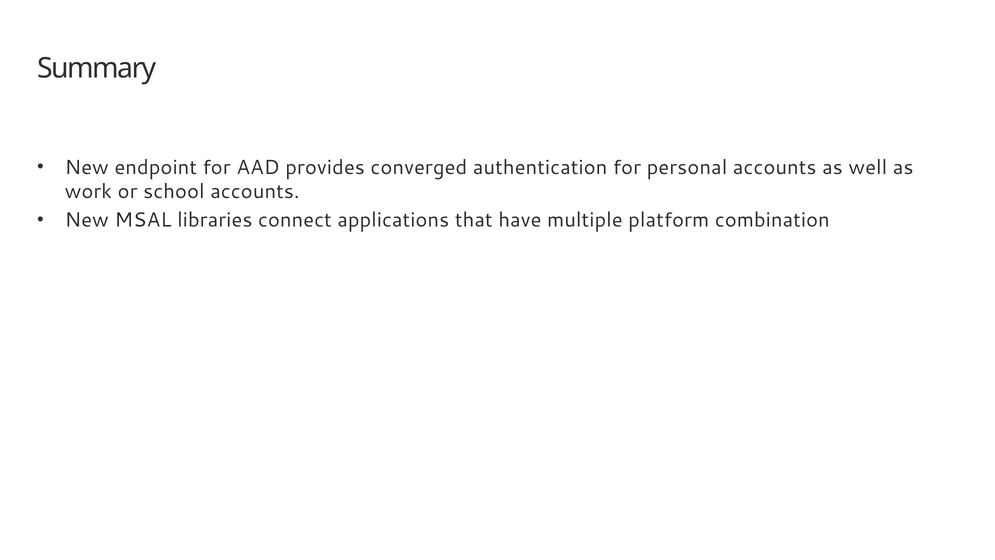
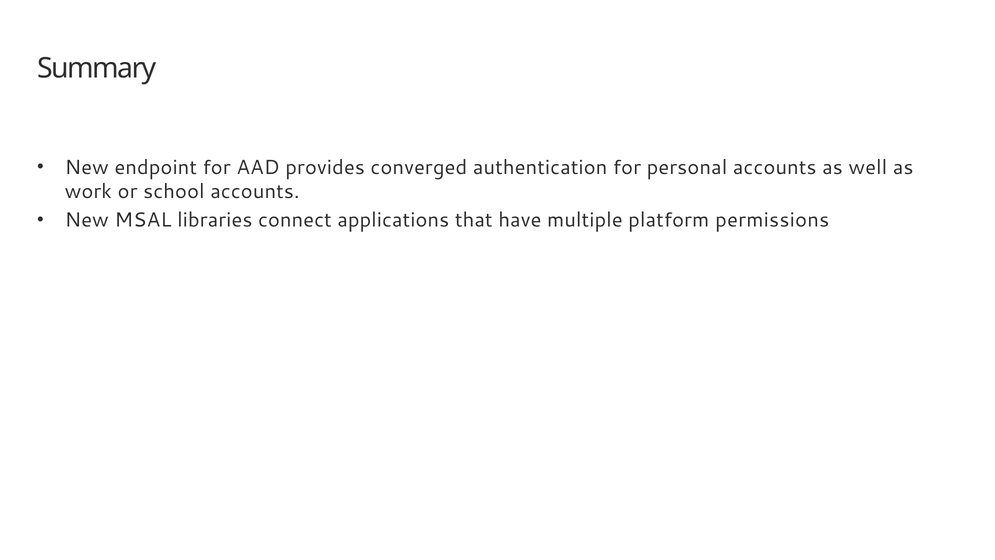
combination: combination -> permissions (772, 220)
